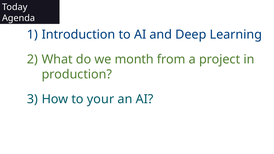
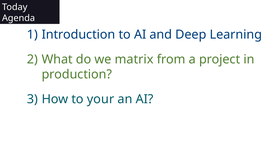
month: month -> matrix (134, 59)
